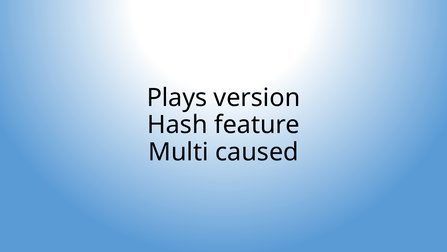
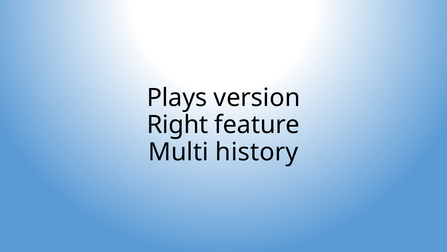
Hash: Hash -> Right (178, 125)
caused: caused -> history (257, 152)
